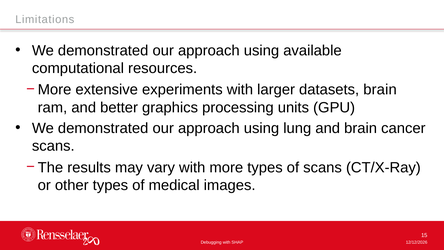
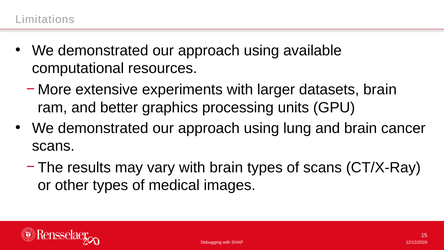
with more: more -> brain (226, 167)
